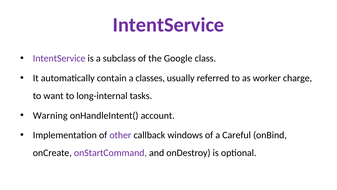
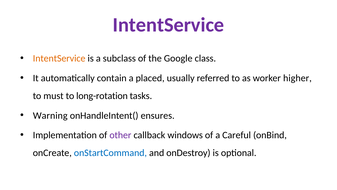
IntentService colour: purple -> orange (59, 58)
classes: classes -> placed (150, 78)
charge: charge -> higher (297, 78)
want: want -> must (54, 96)
long-internal: long-internal -> long-rotation (102, 96)
account: account -> ensures (158, 115)
onStartCommand colour: purple -> blue (110, 153)
